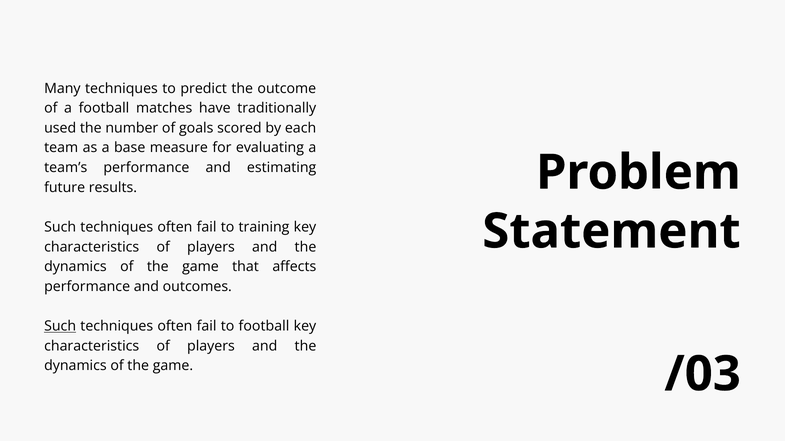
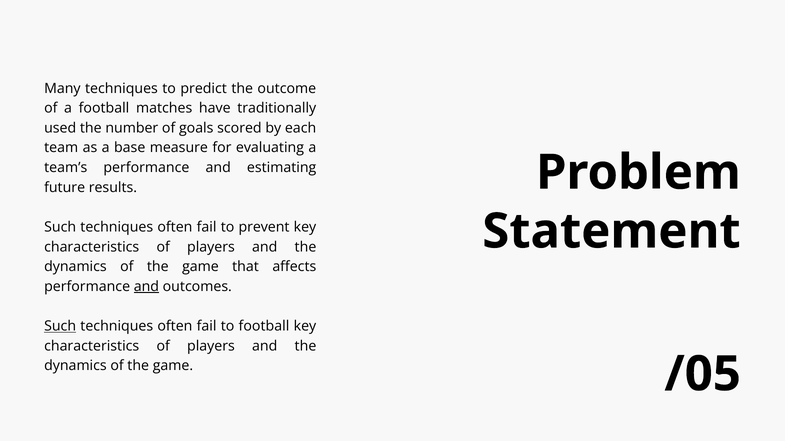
training: training -> prevent (264, 227)
and underline: none -> present (146, 287)
/03: /03 -> /05 (703, 375)
